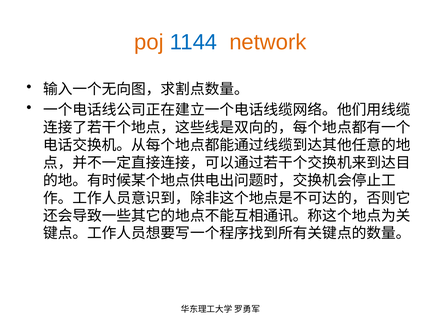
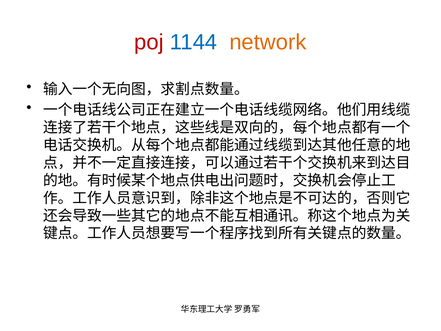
poj colour: orange -> red (149, 42)
